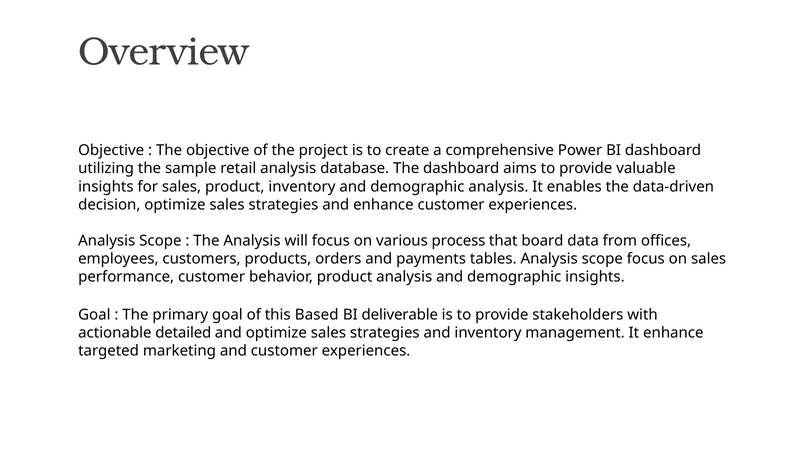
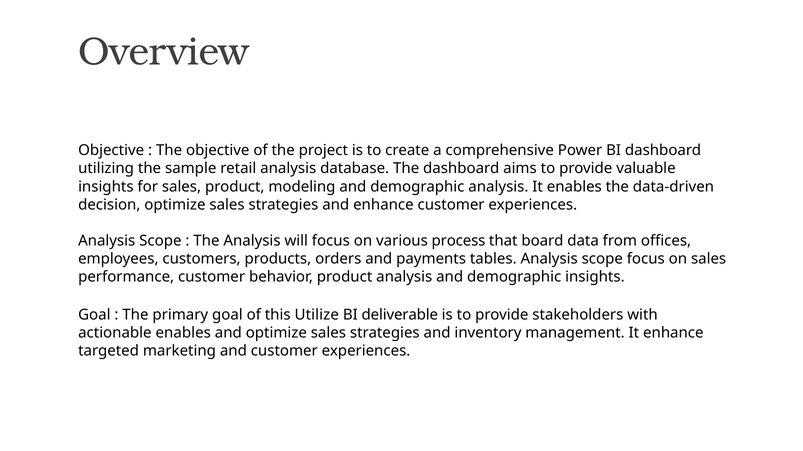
product inventory: inventory -> modeling (302, 187)
Based: Based -> Utilize (317, 315)
actionable detailed: detailed -> enables (183, 333)
